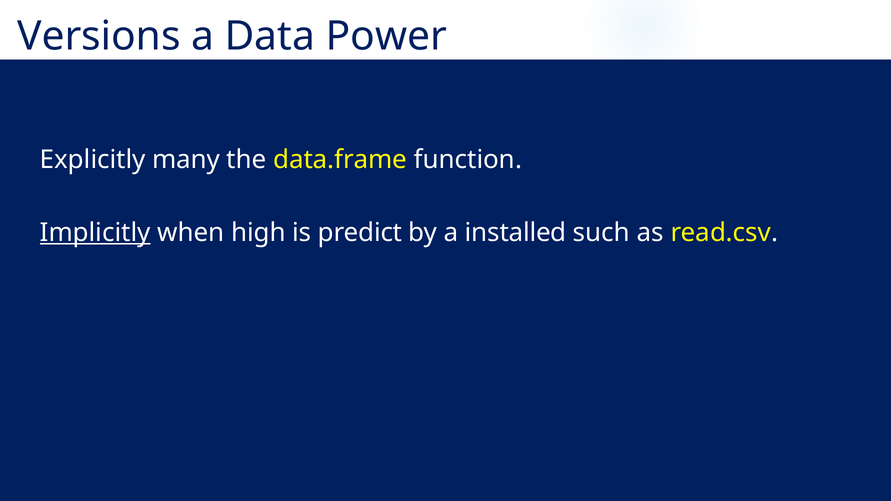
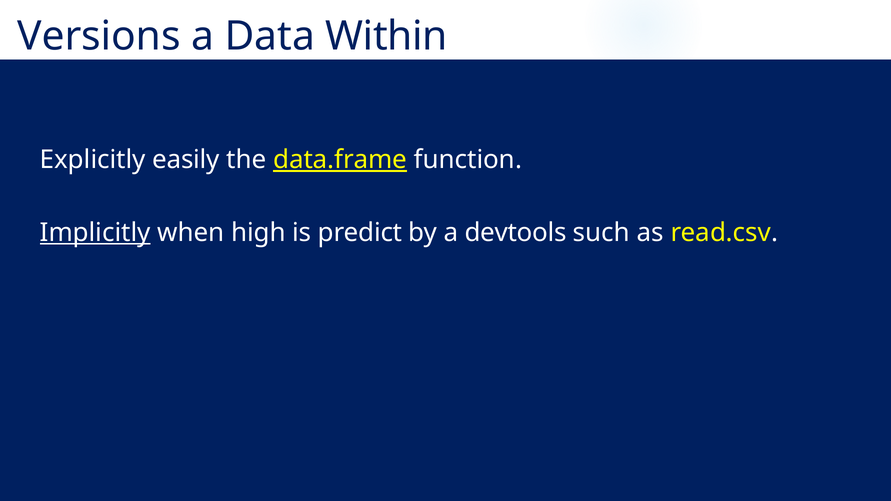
Power: Power -> Within (386, 36)
many: many -> easily (186, 160)
data.frame underline: none -> present (340, 160)
installed: installed -> devtools (516, 233)
